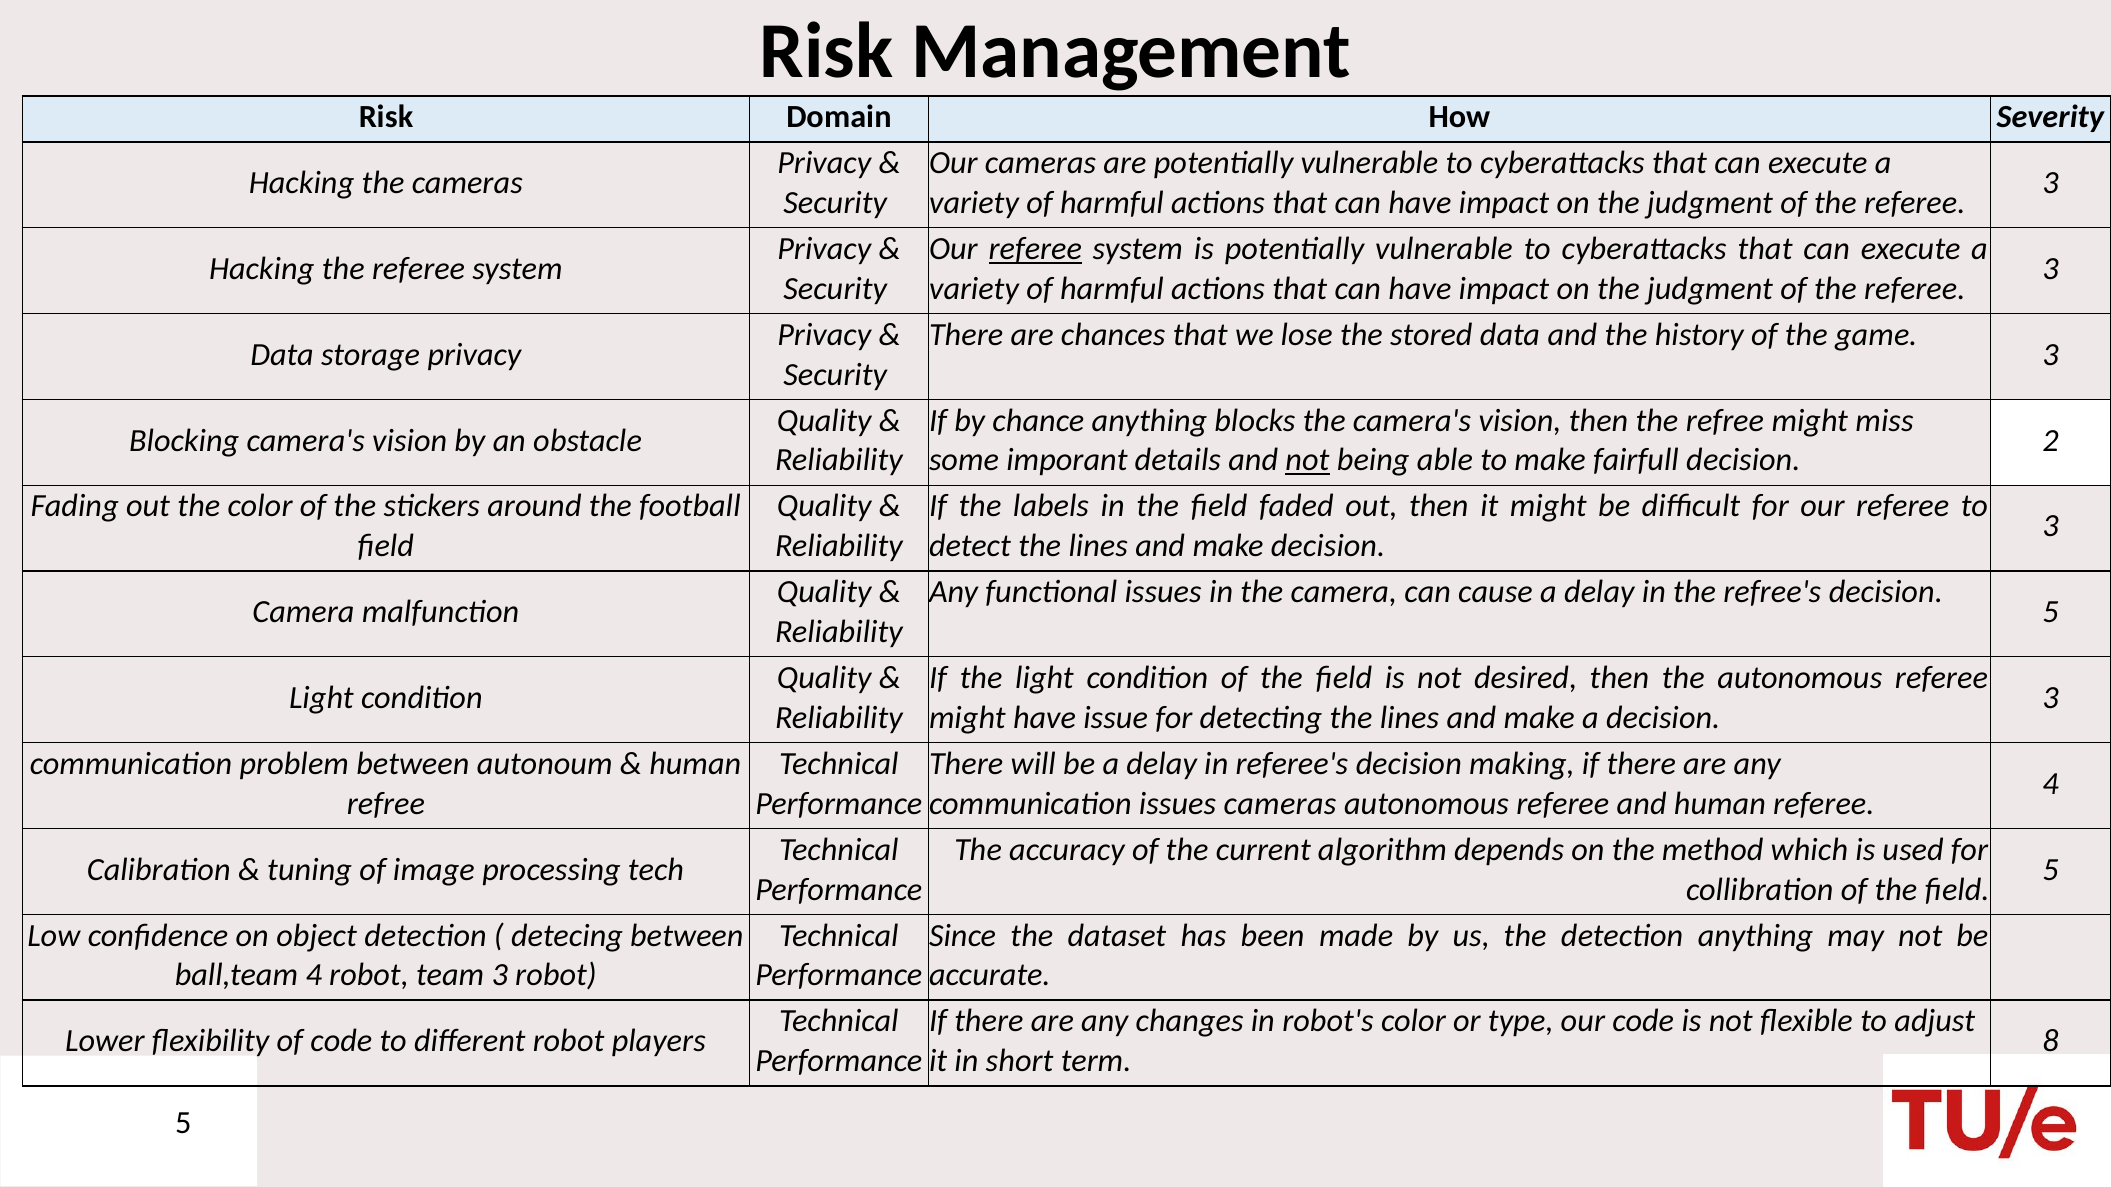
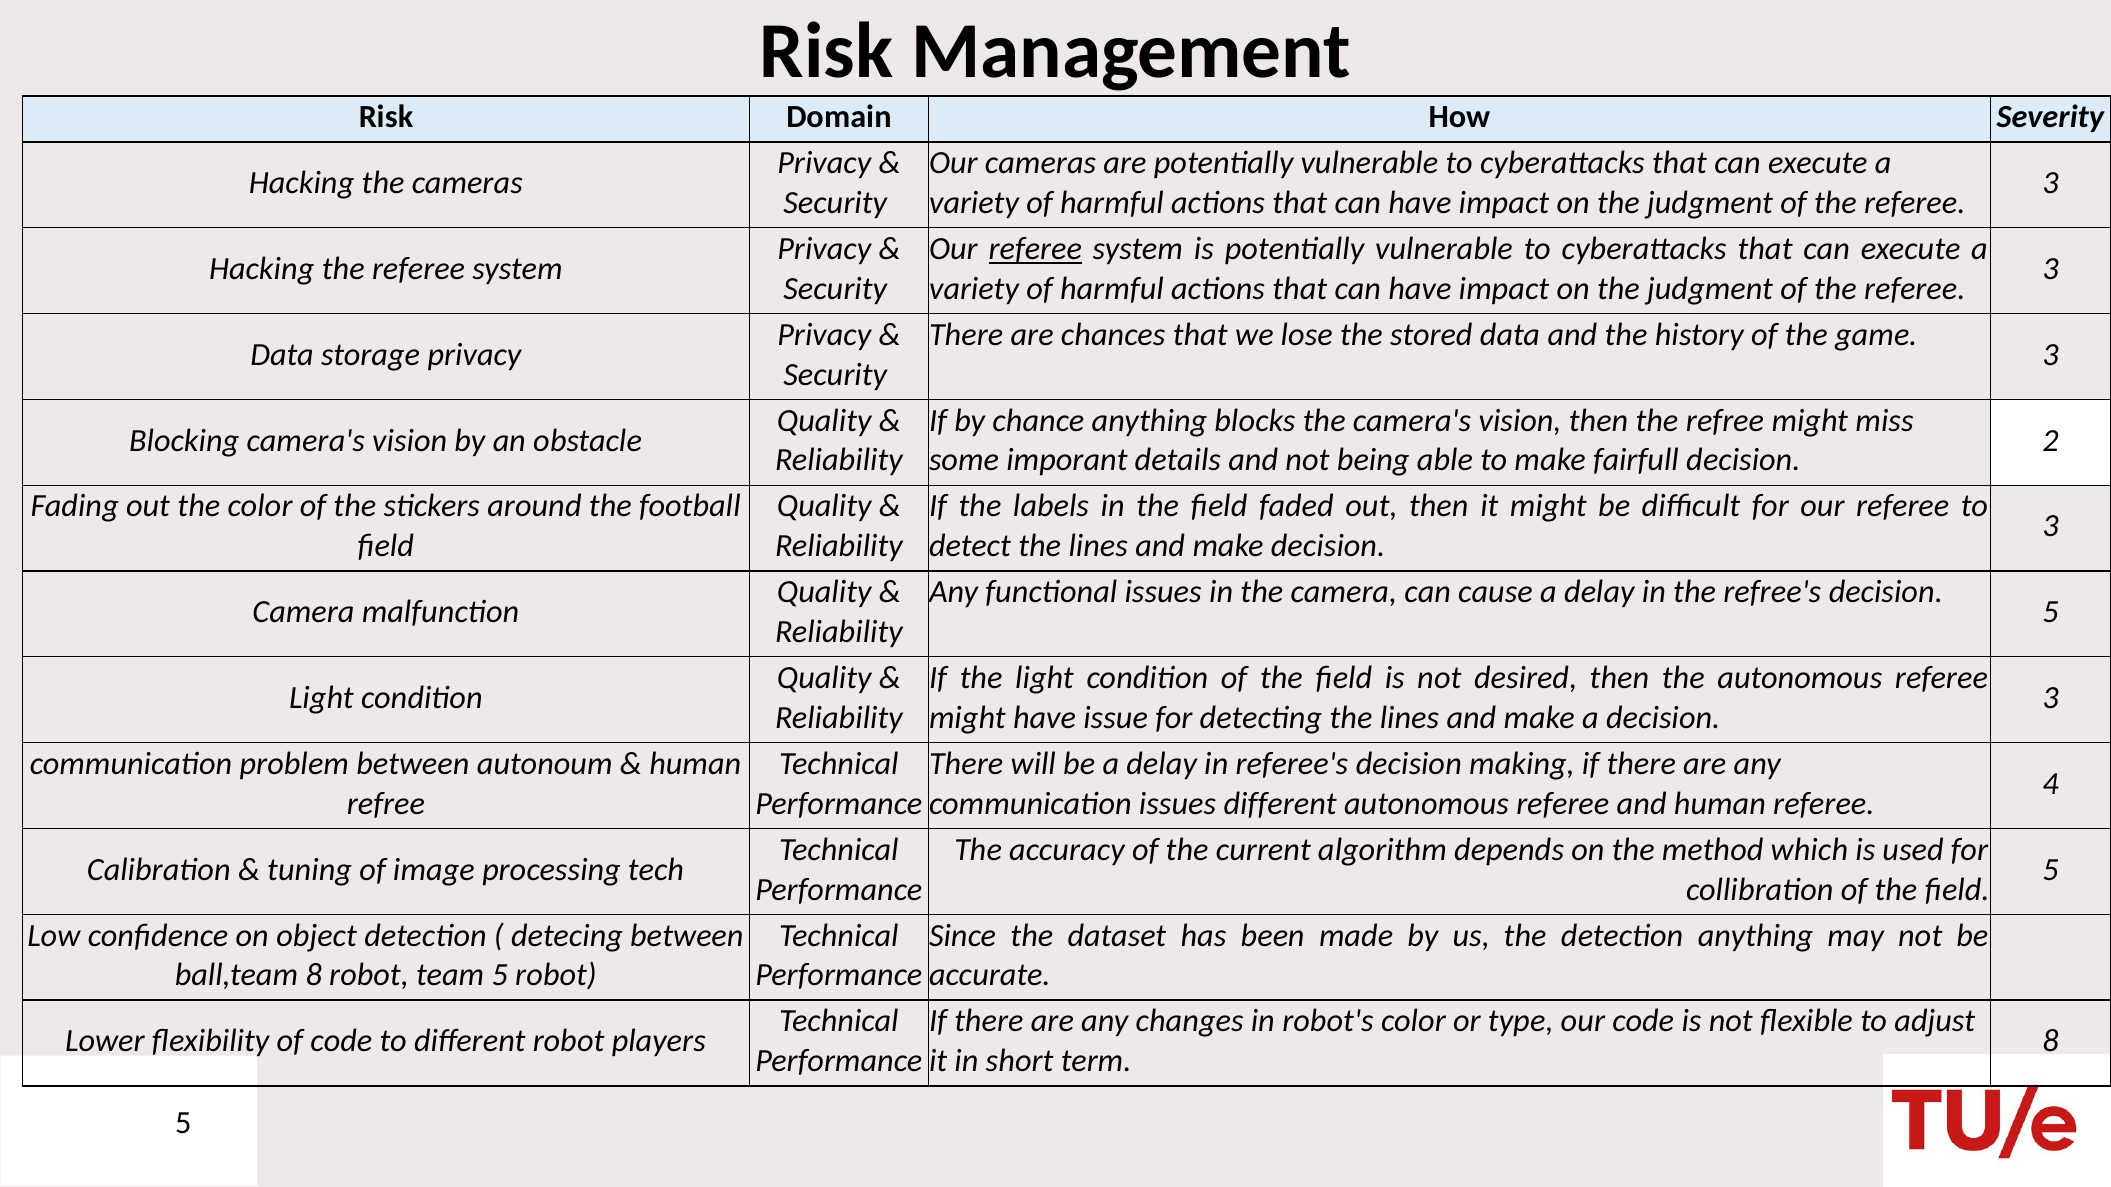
not underline: present -> none (1307, 461)
issues cameras: cameras -> different (1280, 804)
ball,team 4: 4 -> 8 (314, 976)
team 3: 3 -> 5 (500, 976)
